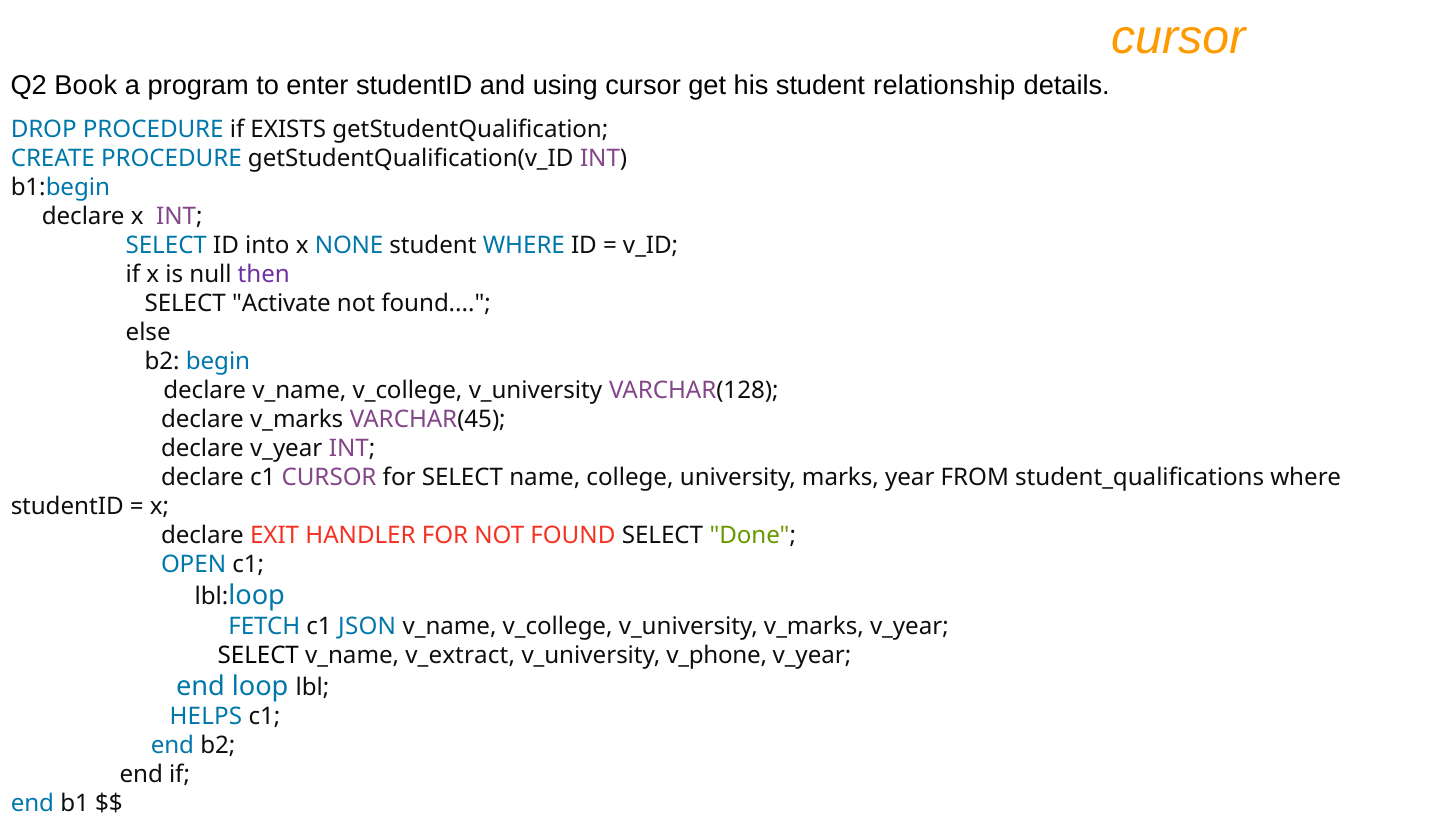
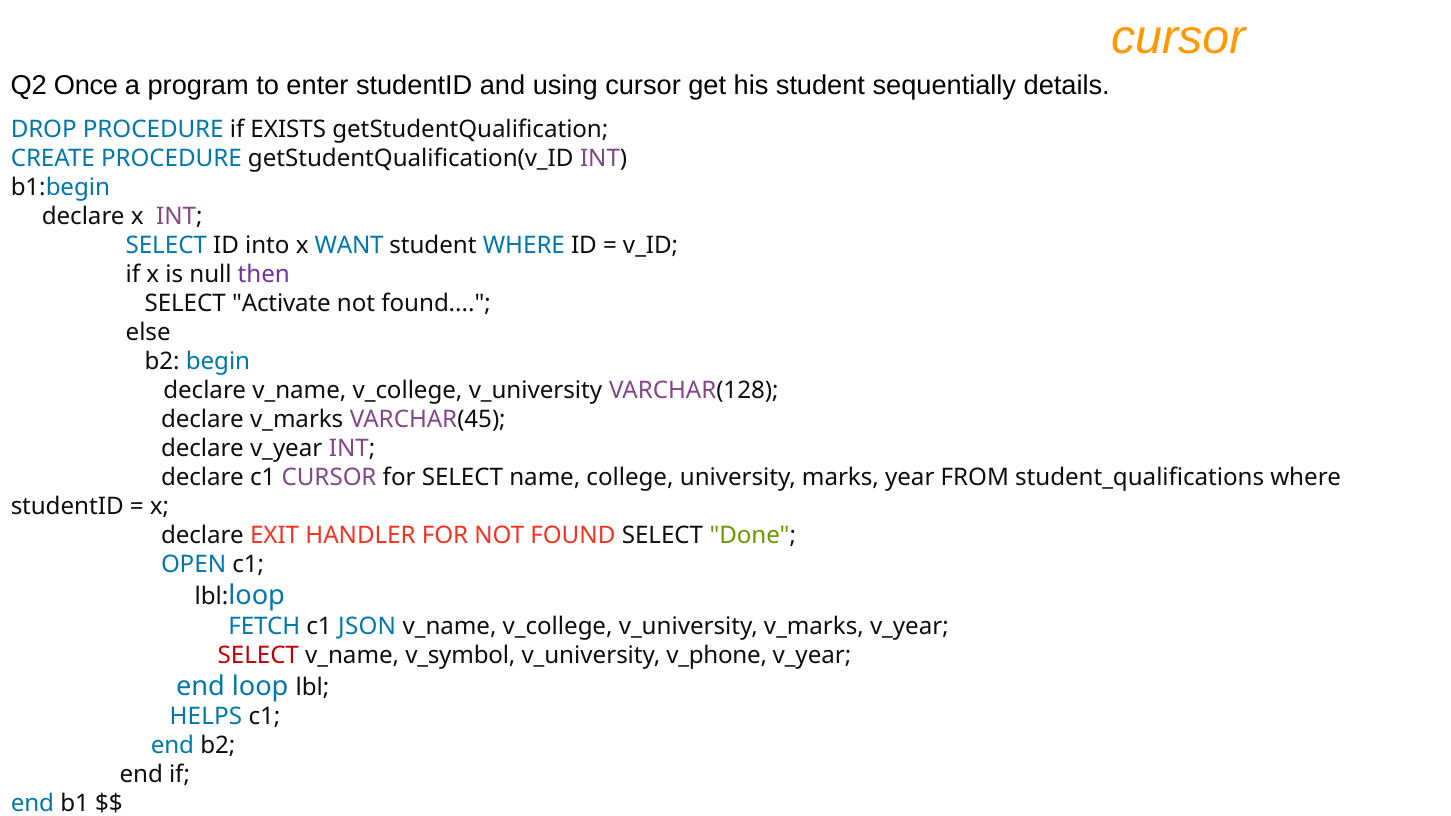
Book: Book -> Once (86, 86)
relationship: relationship -> sequentially (944, 86)
NONE: NONE -> WANT (349, 246)
SELECT colour: black -> red (258, 655)
v_extract: v_extract -> v_symbol (460, 655)
